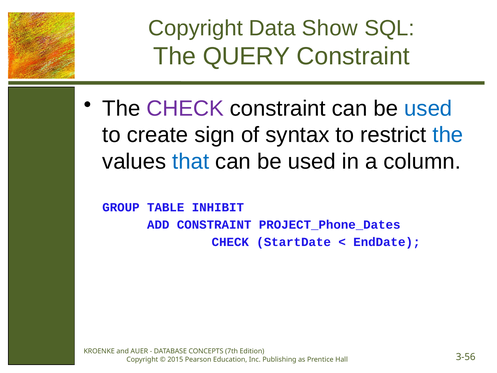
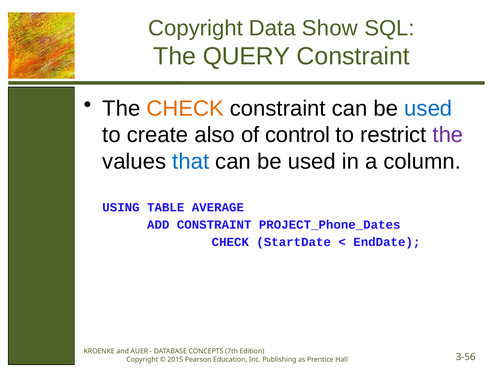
CHECK colour: purple -> orange (185, 108)
sign: sign -> also (215, 135)
syntax: syntax -> control (298, 135)
the colour: blue -> purple (448, 135)
GROUP: GROUP -> USING (121, 207)
INHIBIT: INHIBIT -> AVERAGE (218, 207)
